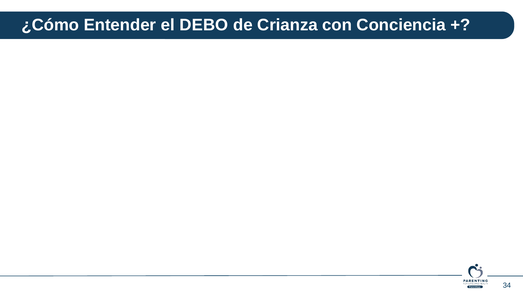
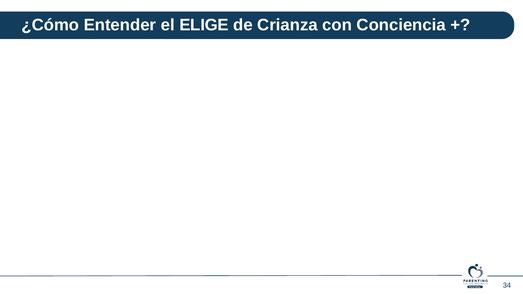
DEBO: DEBO -> ELIGE (204, 25)
